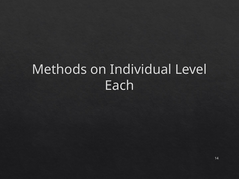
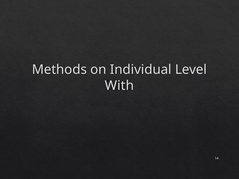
Each: Each -> With (119, 86)
